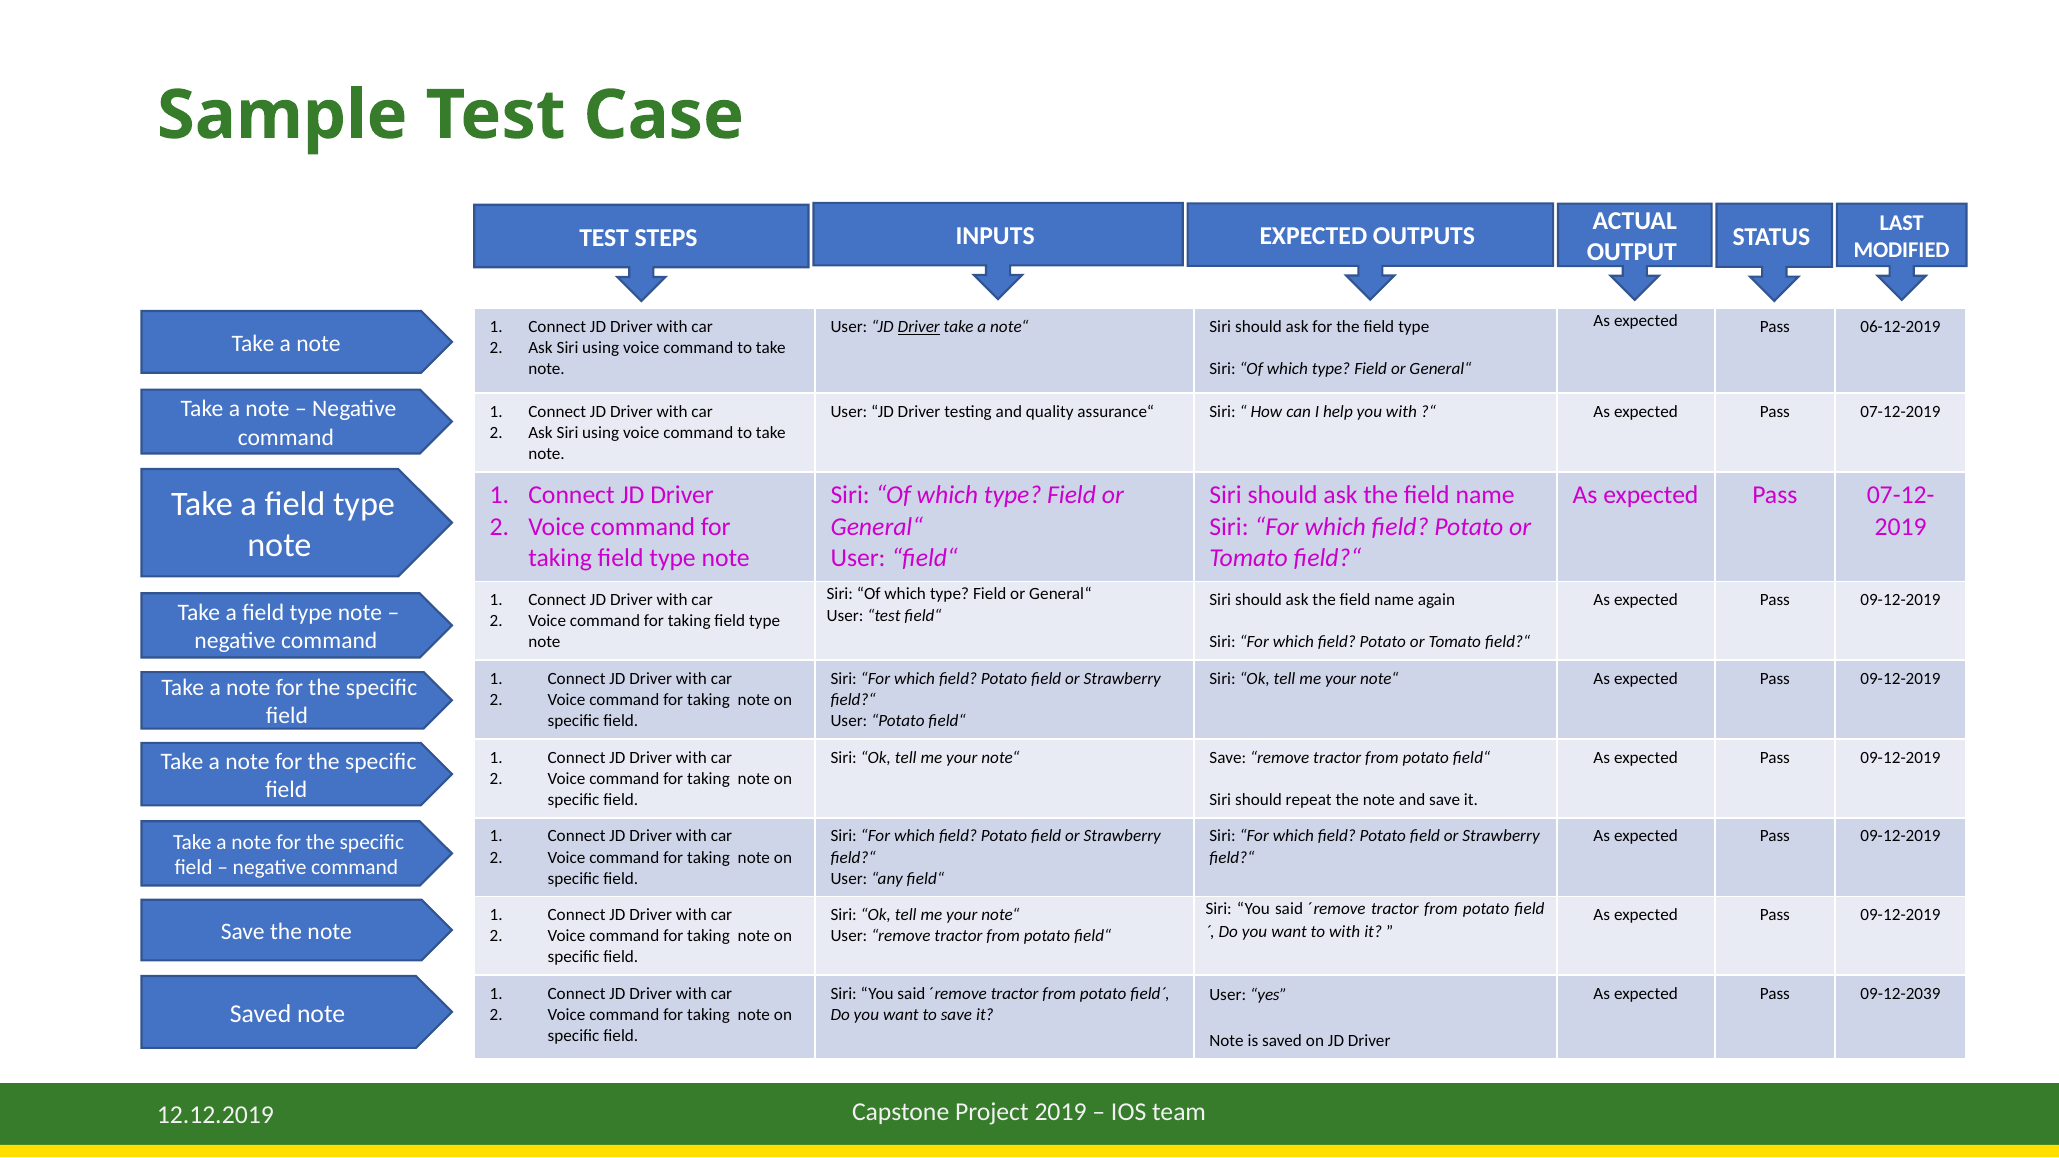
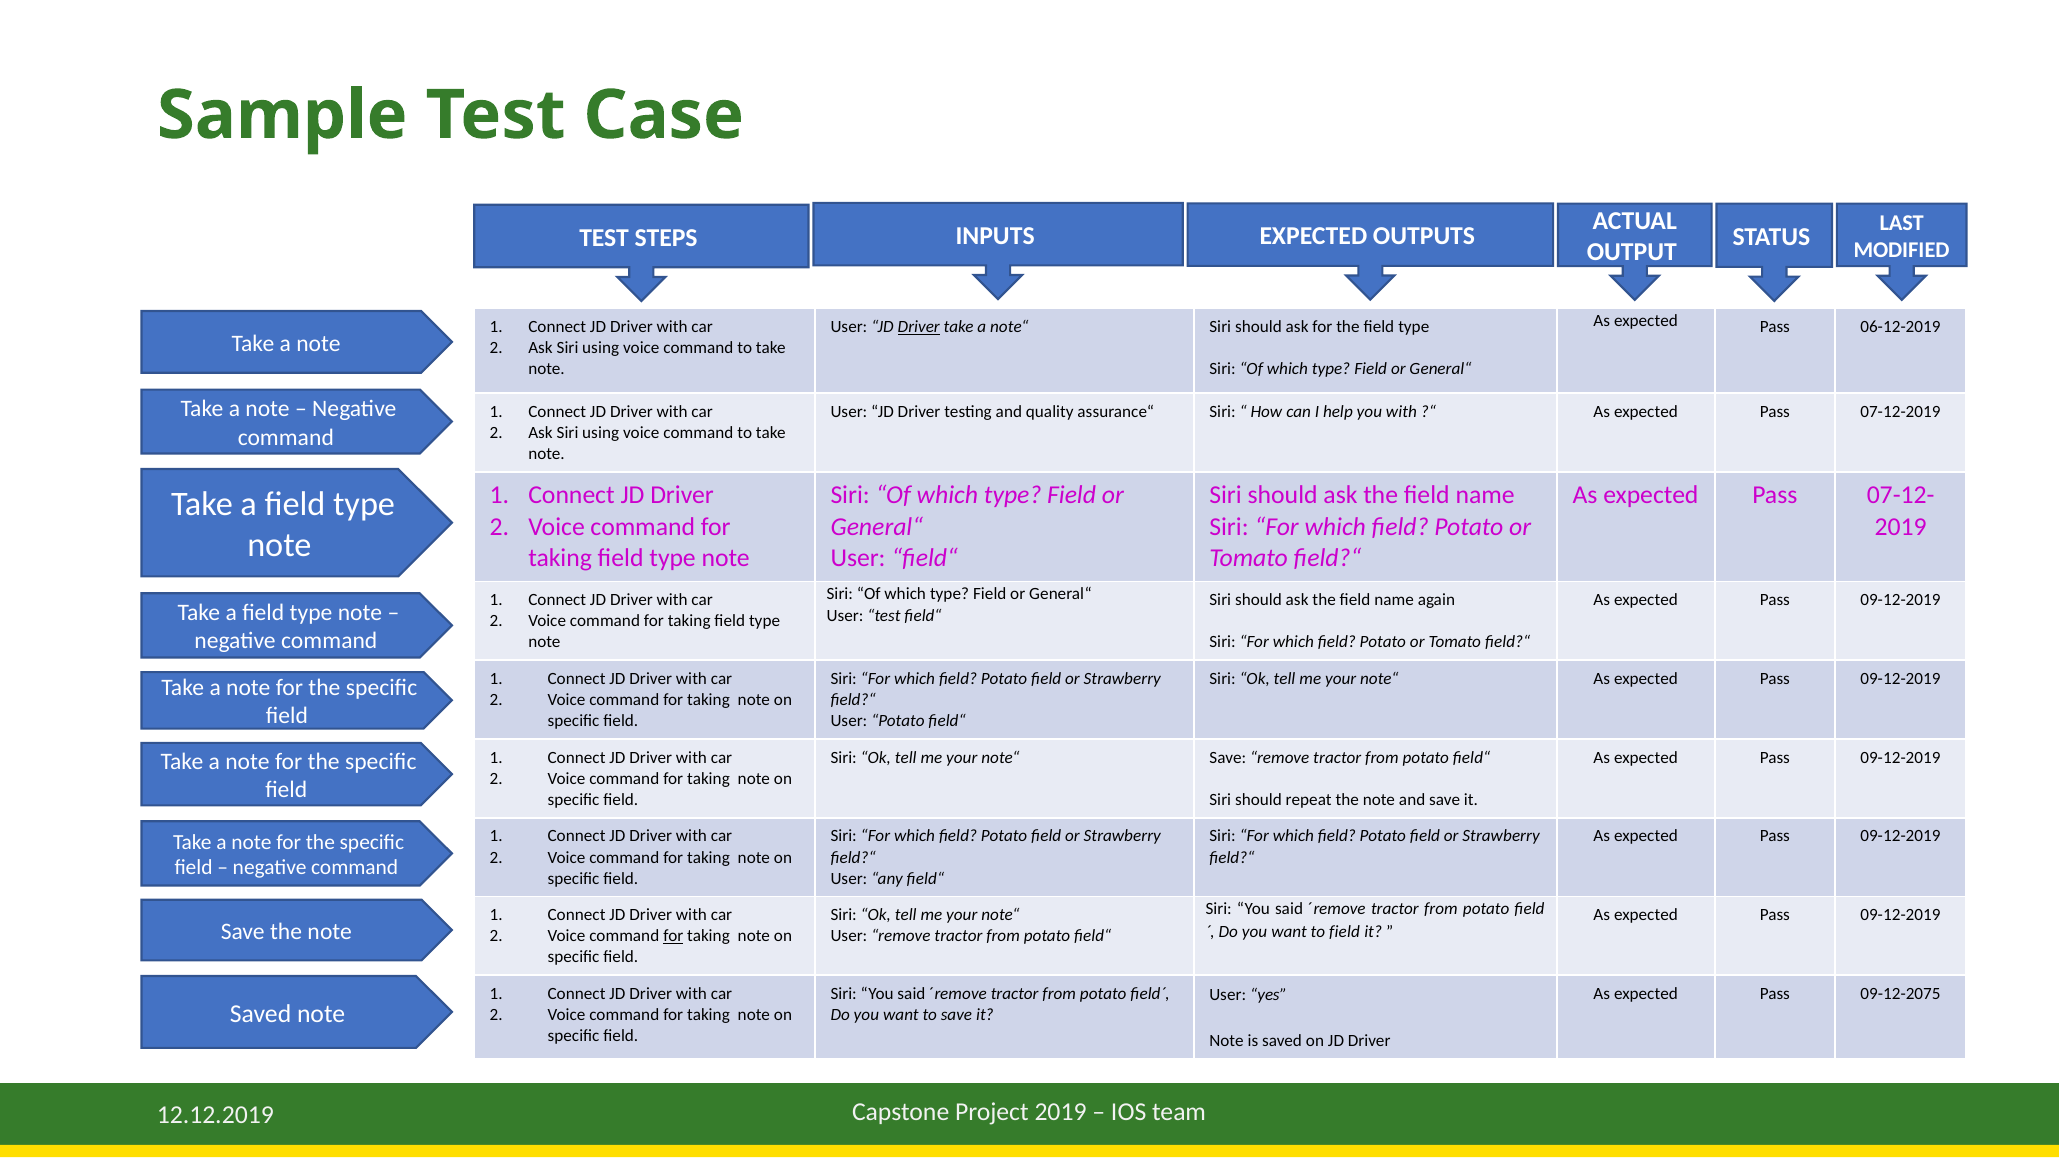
to with: with -> field (1345, 932)
for underline: none -> present (673, 936)
09-12-2039: 09-12-2039 -> 09-12-2075 (1901, 994)
